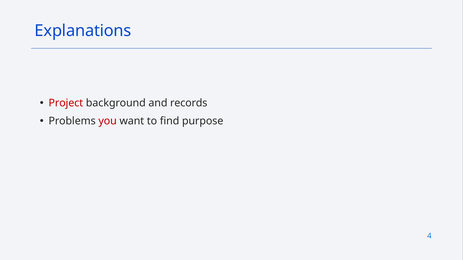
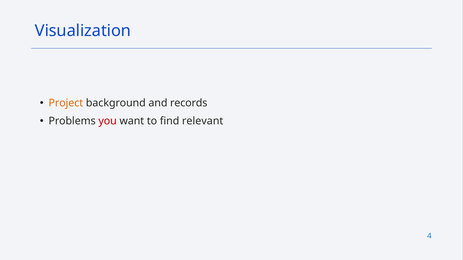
Explanations: Explanations -> Visualization (83, 31)
Project colour: red -> orange (66, 103)
purpose: purpose -> relevant (203, 121)
